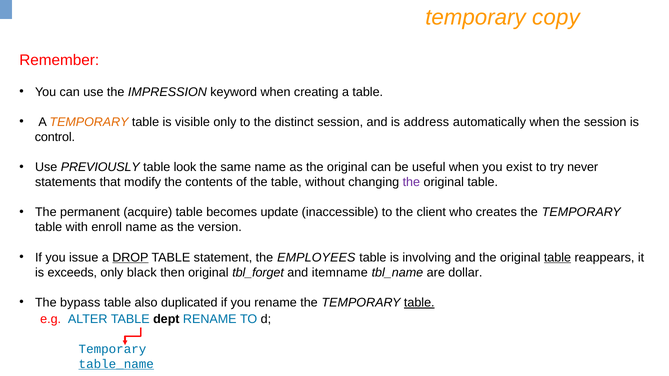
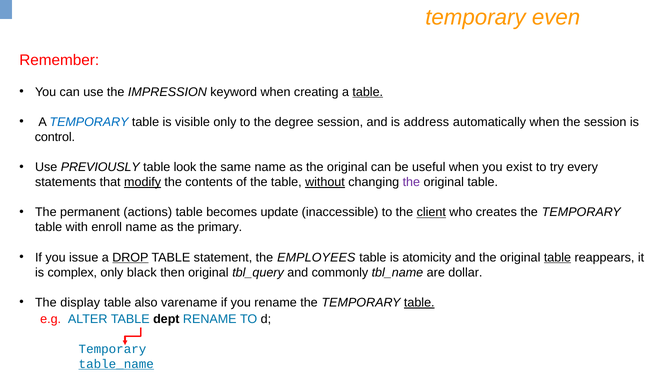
copy: copy -> even (556, 17)
table underline: none -> present (368, 92)
TEMPORARY colour: orange -> blue (89, 122)
distinct: distinct -> degree (294, 122)
never: never -> every (583, 167)
modify underline: none -> present (143, 182)
without underline: none -> present (325, 182)
acquire: acquire -> actions (148, 212)
client underline: none -> present (431, 212)
version: version -> primary (220, 227)
involving: involving -> atomicity (427, 258)
exceeds: exceeds -> complex (72, 273)
tbl_forget: tbl_forget -> tbl_query (258, 273)
itemname: itemname -> commonly (340, 273)
bypass: bypass -> display (80, 303)
duplicated: duplicated -> varename (189, 303)
